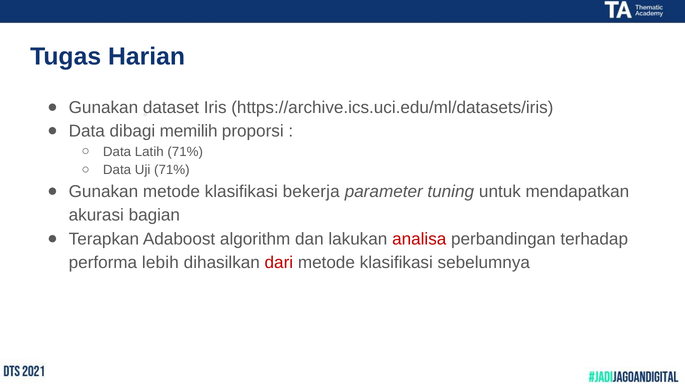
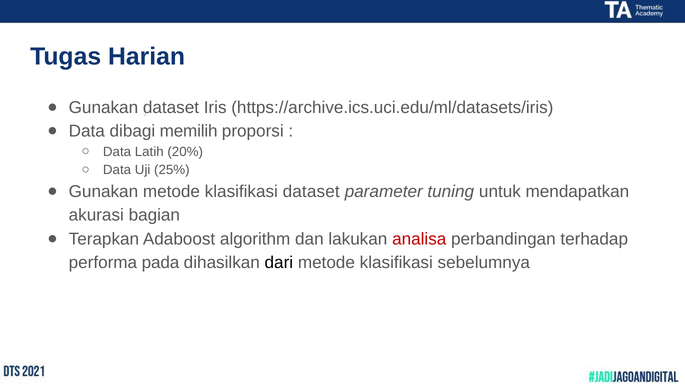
Latih 71%: 71% -> 20% (185, 152)
Uji 71%: 71% -> 25% (172, 170)
klasifikasi bekerja: bekerja -> dataset (311, 192)
lebih: lebih -> pada (161, 263)
dari colour: red -> black (279, 263)
